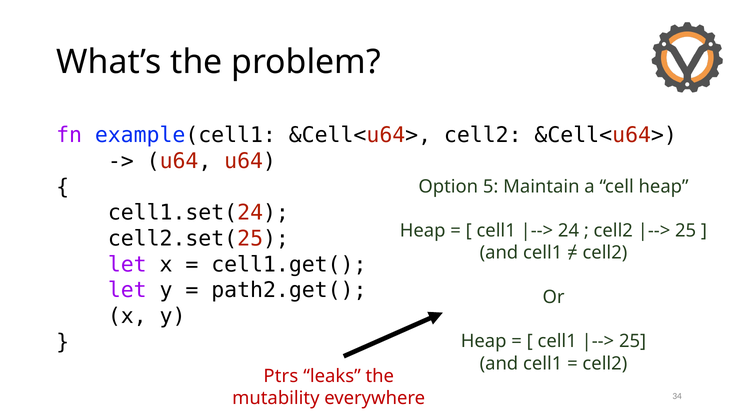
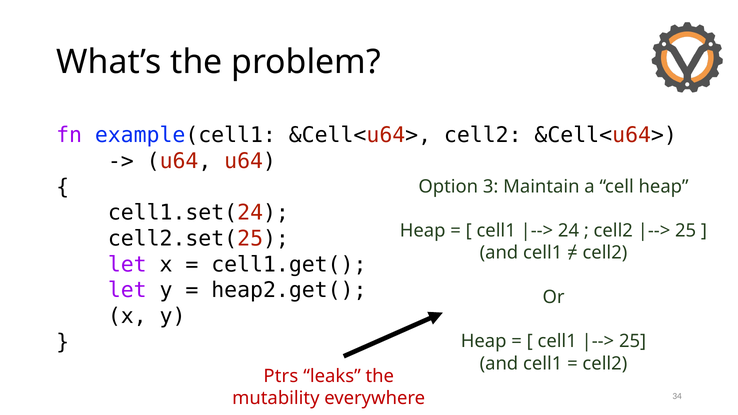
5: 5 -> 3 (491, 186)
path2.get(: path2.get( -> heap2.get( (289, 290)
